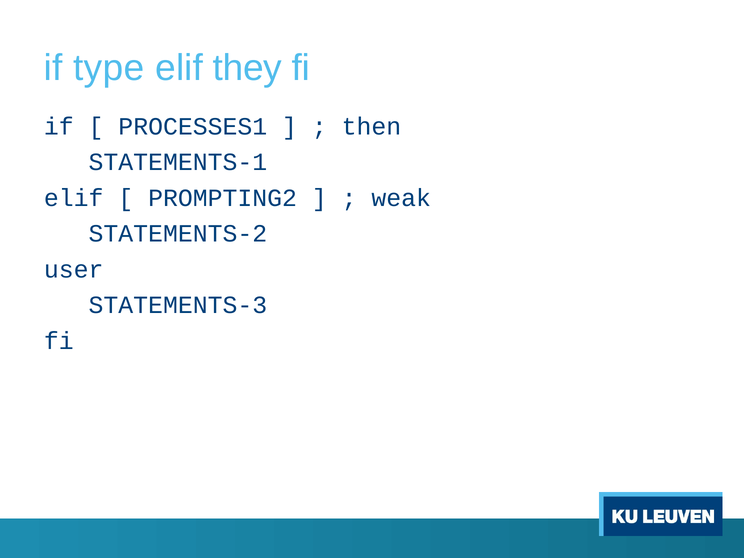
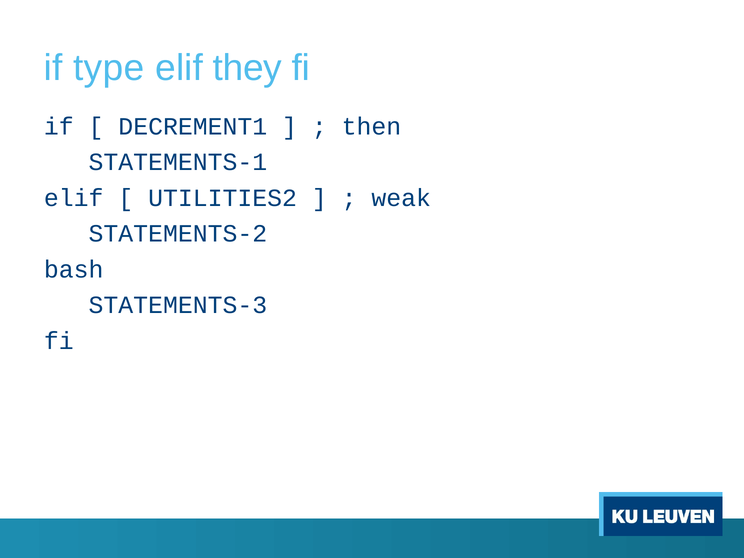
PROCESSES1: PROCESSES1 -> DECREMENT1 (193, 126)
PROMPTING2: PROMPTING2 -> UTILITIES2 (223, 198)
user: user -> bash (74, 270)
